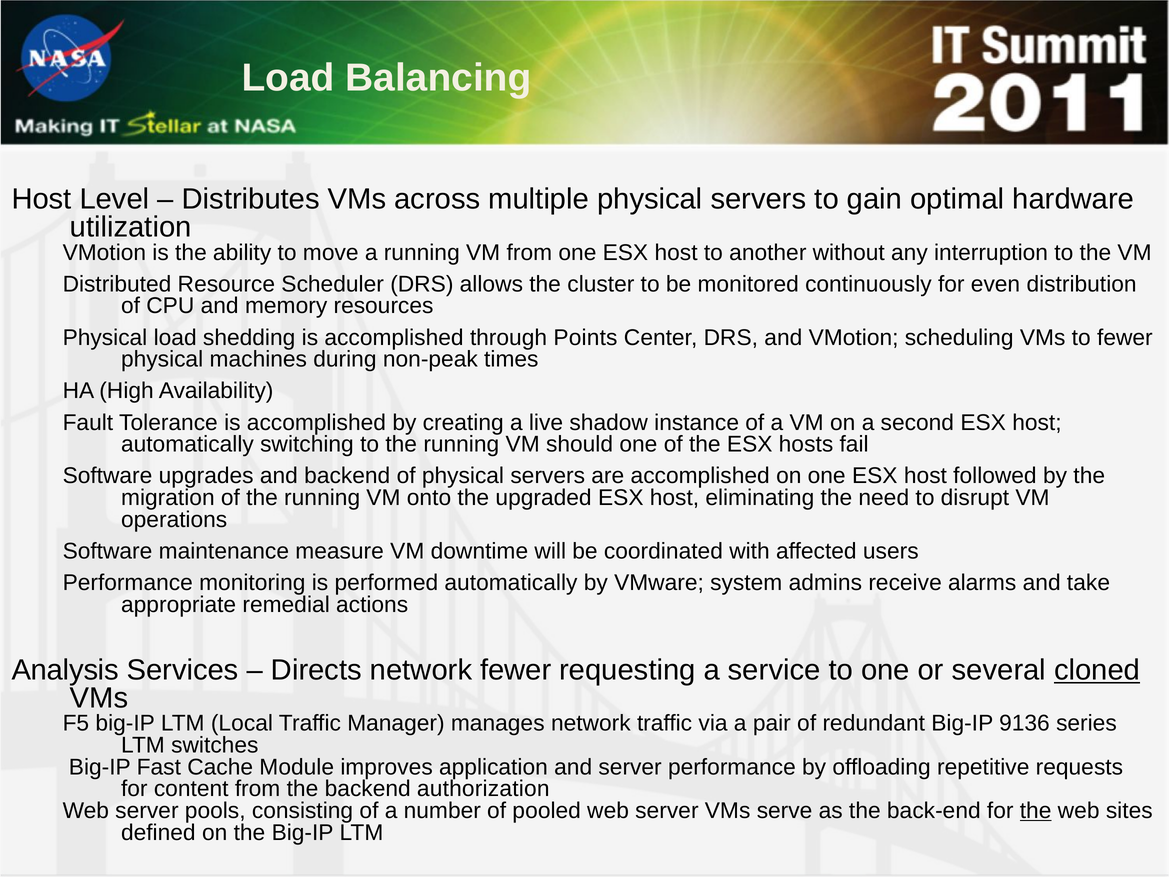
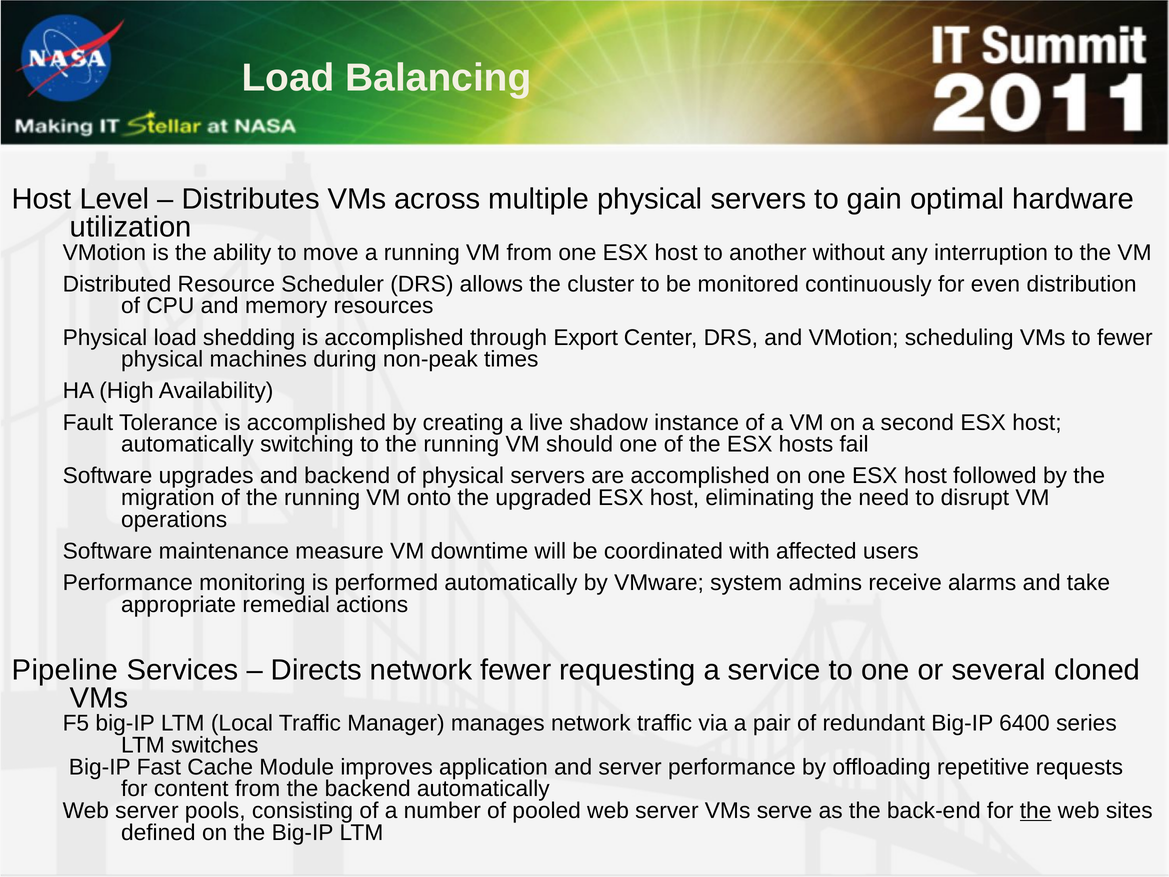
Points: Points -> Export (586, 337)
Analysis: Analysis -> Pipeline (65, 670)
cloned underline: present -> none (1097, 670)
9136: 9136 -> 6400 (1024, 723)
backend authorization: authorization -> automatically (483, 789)
